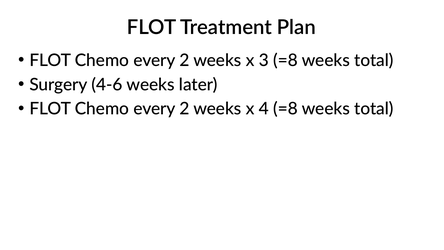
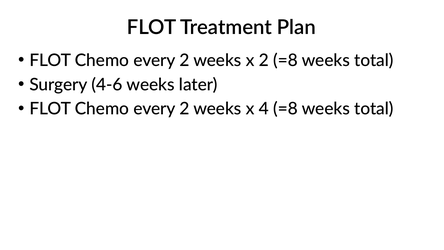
x 3: 3 -> 2 (264, 60)
